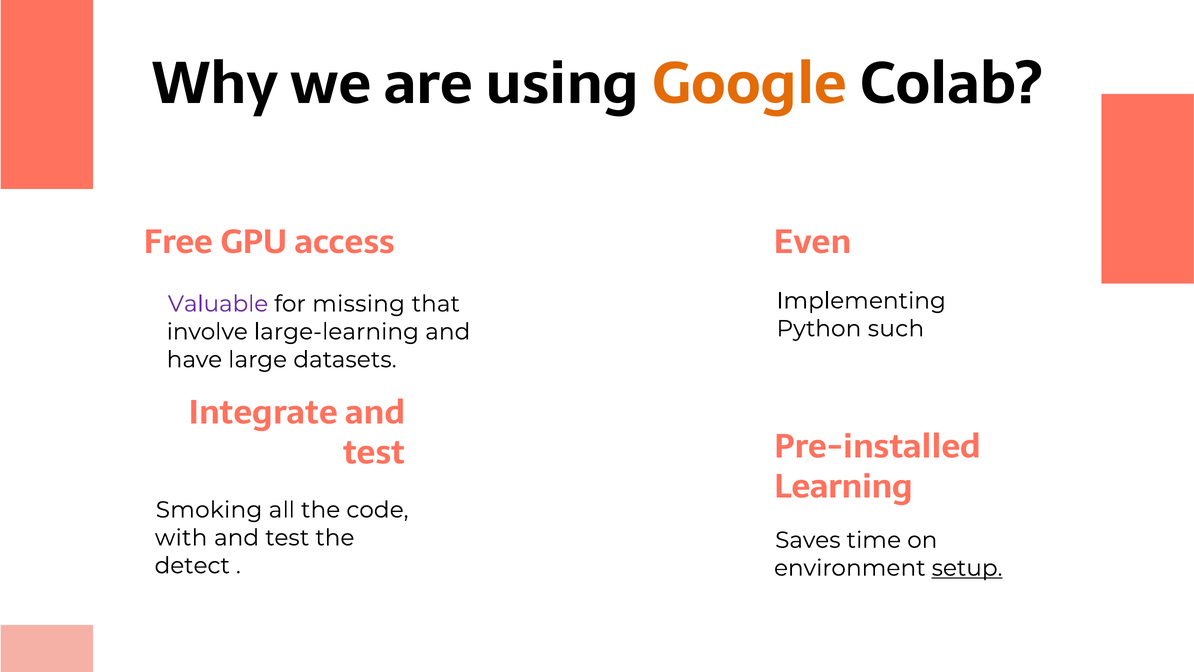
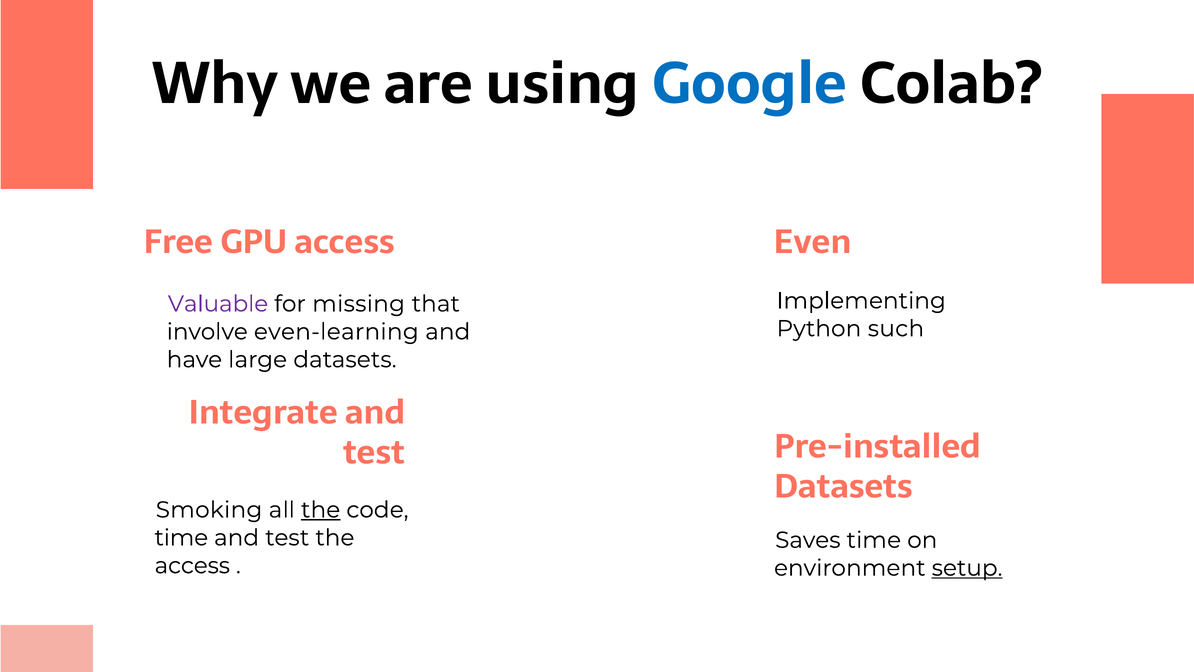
Google colour: orange -> blue (750, 84)
large-learning: large-learning -> even-learning (336, 332)
Learning: Learning -> Datasets (843, 486)
the underline: none -> present (321, 510)
with: with -> time (181, 537)
detect: detect -> access (192, 565)
